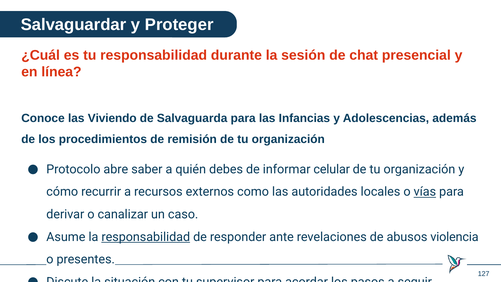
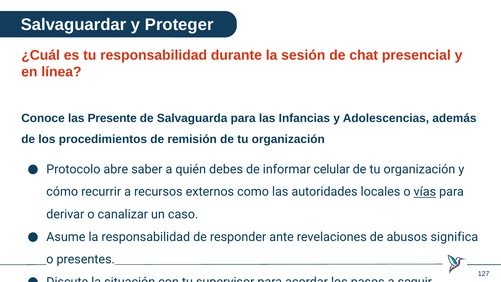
Viviendo: Viviendo -> Presente (112, 118)
responsabilidad underline: present -> none (146, 237)
violencia: violencia -> significa (454, 237)
